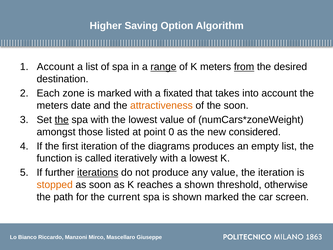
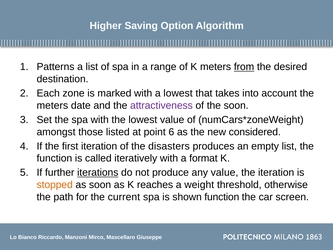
1 Account: Account -> Patterns (56, 67)
range underline: present -> none (163, 67)
a fixated: fixated -> lowest (178, 93)
attractiveness colour: orange -> purple (161, 105)
the underline: present -> none (62, 120)
0: 0 -> 6 (171, 132)
diagrams: diagrams -> disasters (169, 146)
a lowest: lowest -> format (203, 158)
a shown: shown -> weight (199, 185)
shown marked: marked -> function (222, 197)
